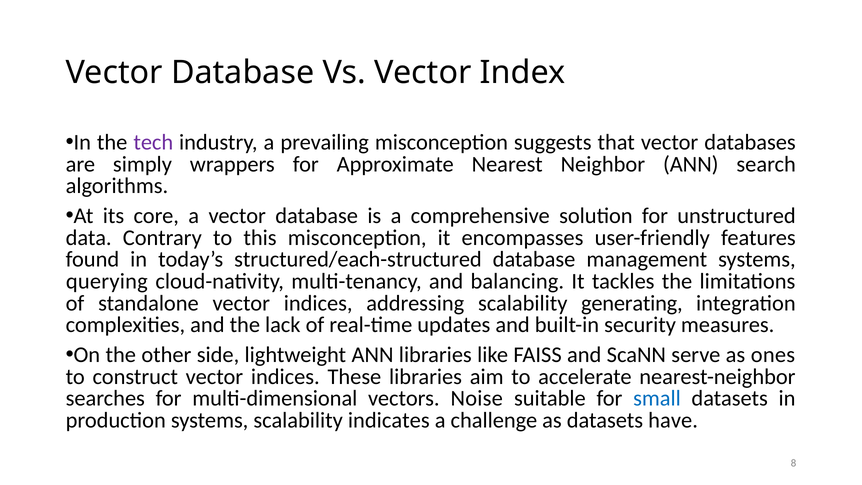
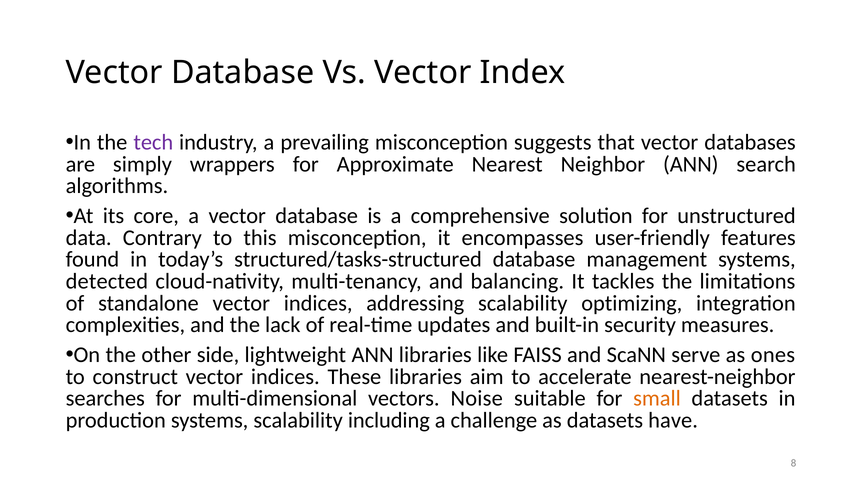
structured/each-structured: structured/each-structured -> structured/tasks-structured (358, 259)
querying: querying -> detected (107, 281)
generating: generating -> optimizing (632, 303)
small colour: blue -> orange (657, 398)
indicates: indicates -> including (389, 420)
